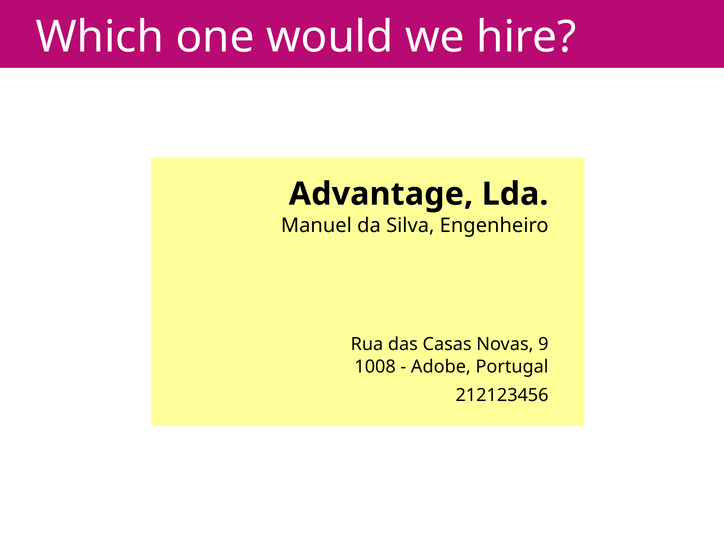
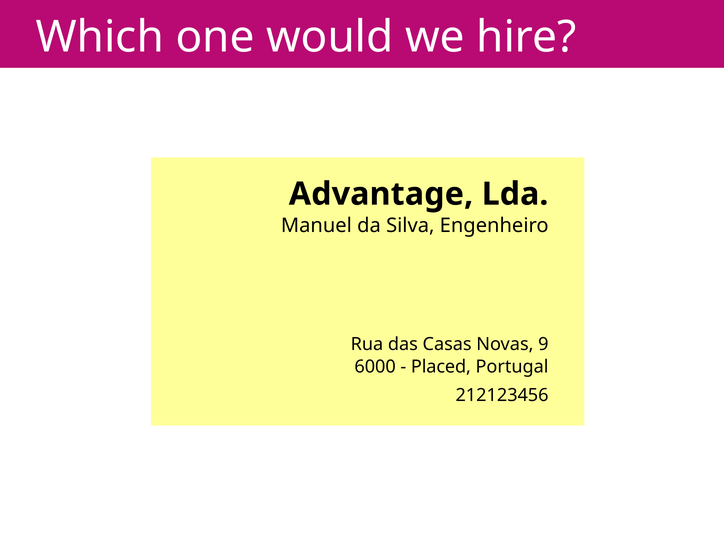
1008: 1008 -> 6000 (375, 367)
Adobe: Adobe -> Placed (441, 367)
